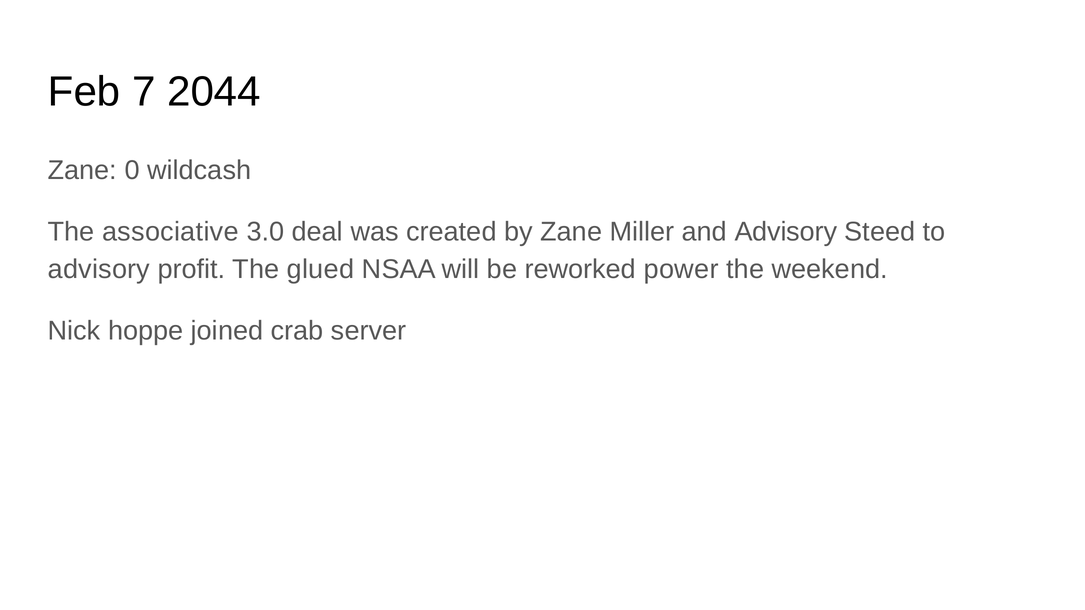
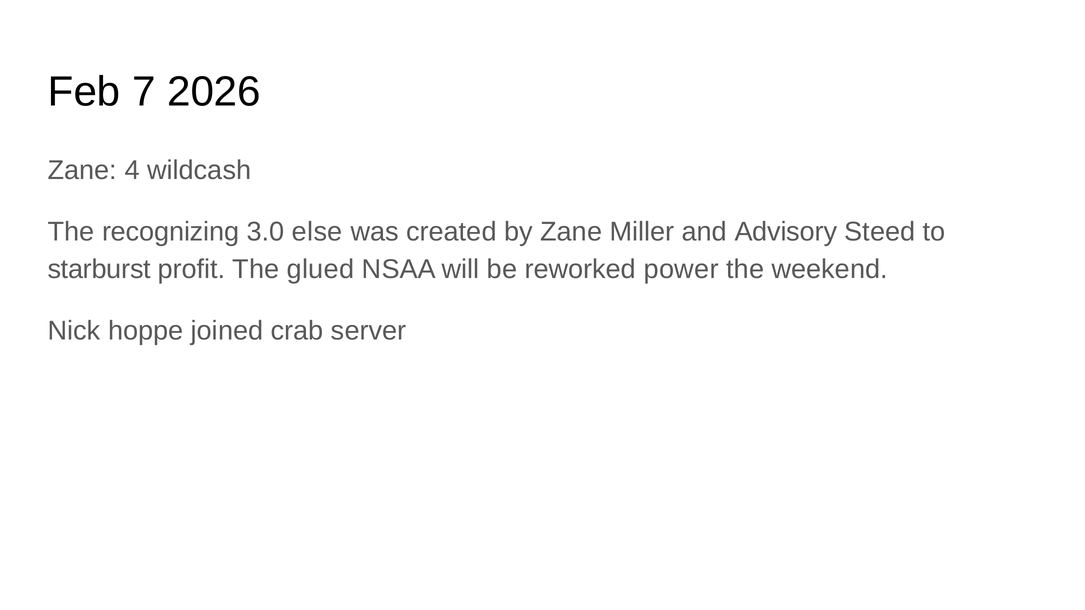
2044: 2044 -> 2026 (214, 92)
0: 0 -> 4 (132, 171)
associative: associative -> recognizing (171, 232)
deal: deal -> else (317, 232)
advisory: advisory -> starburst (99, 270)
